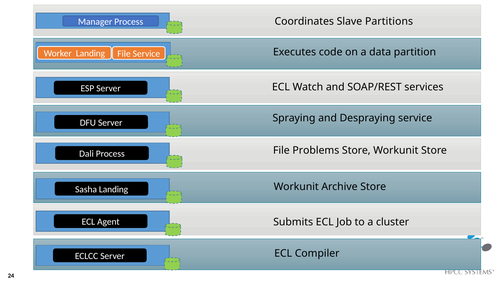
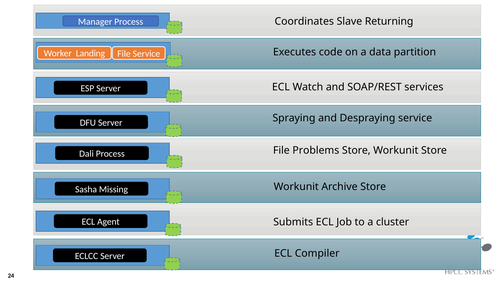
Partitions: Partitions -> Returning (389, 21)
Sasha Landing: Landing -> Missing (114, 189)
